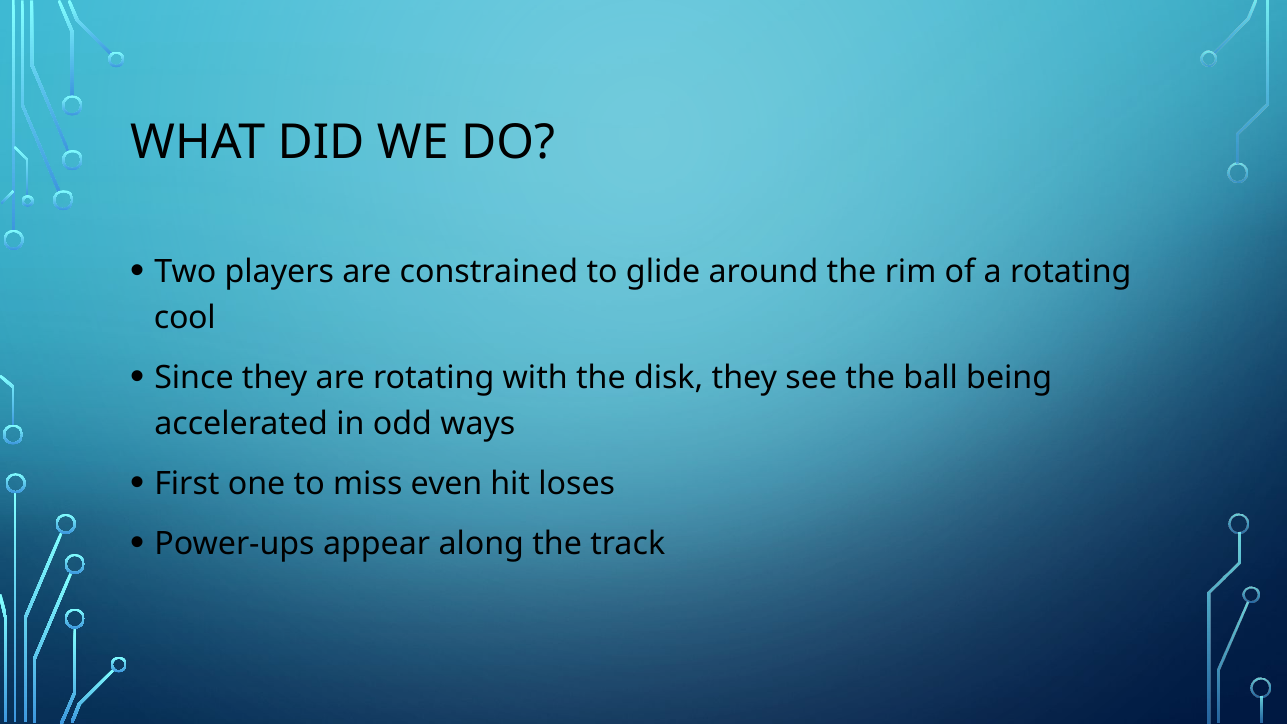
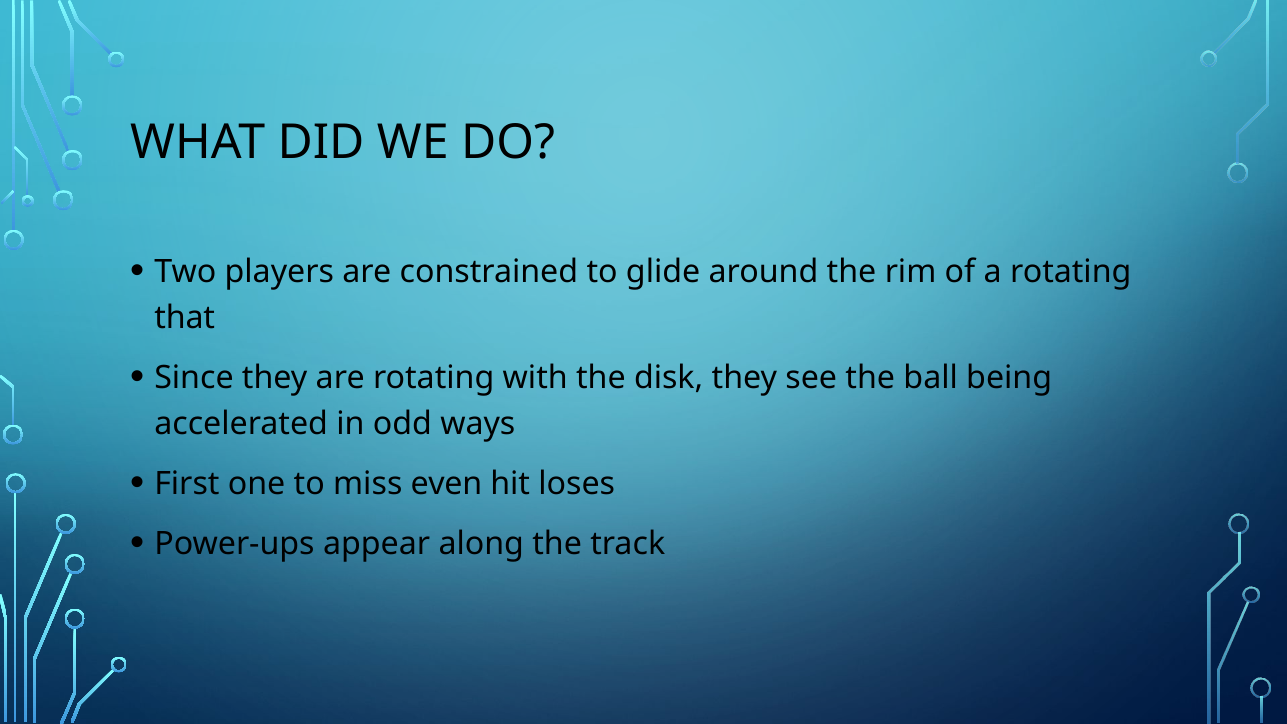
cool: cool -> that (185, 318)
